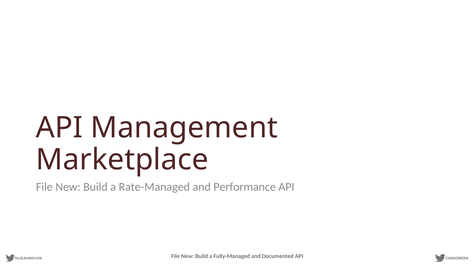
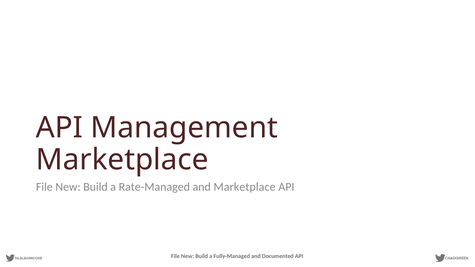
and Performance: Performance -> Marketplace (245, 187)
